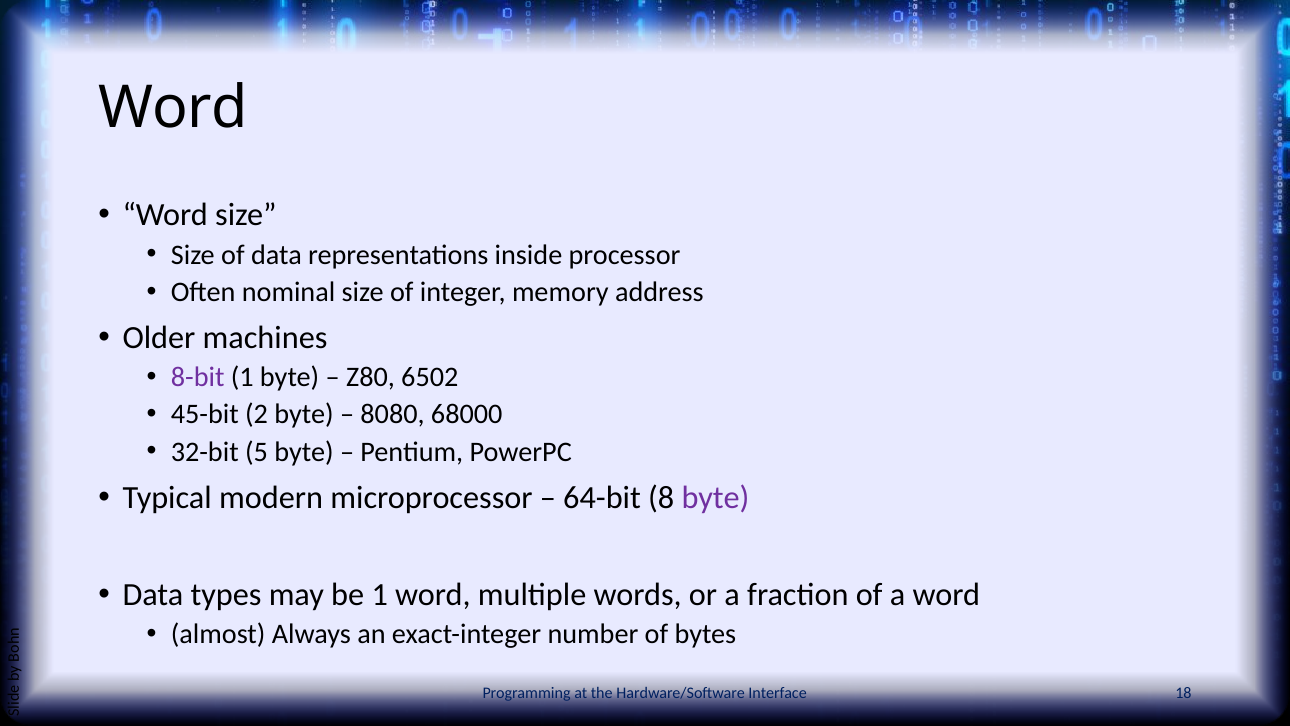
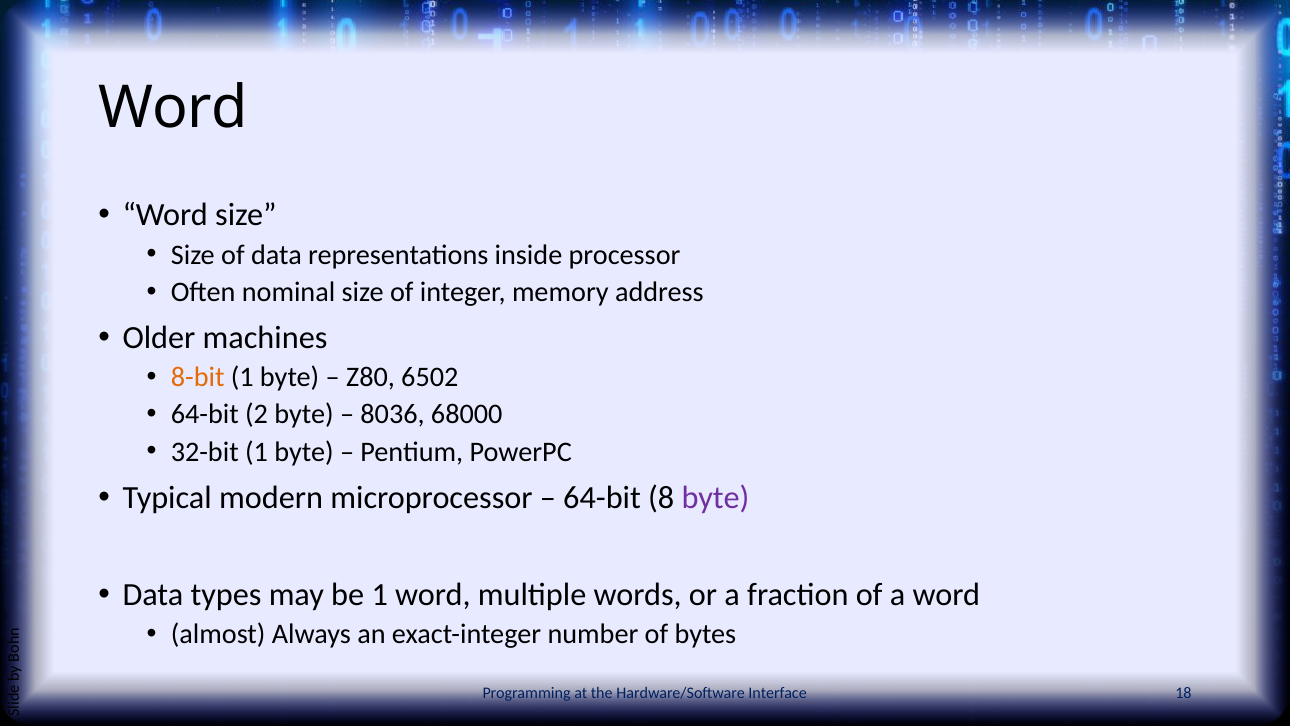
8-bit colour: purple -> orange (198, 377)
45-bit: 45-bit -> 64-bit (205, 414)
8080: 8080 -> 8036 (393, 414)
32-bit 5: 5 -> 1 (257, 452)
